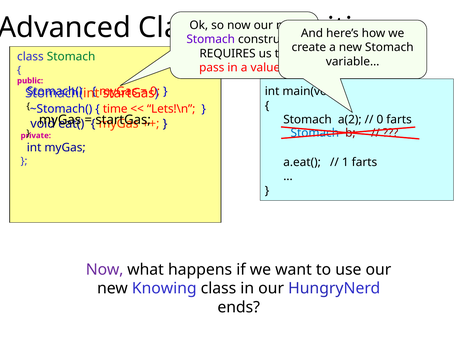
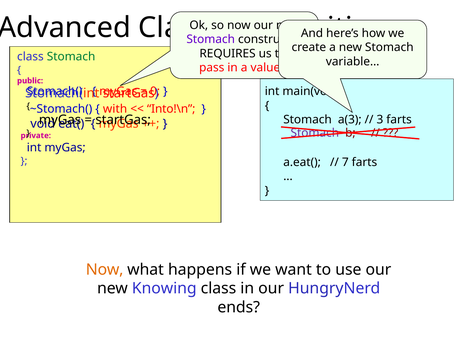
time: time -> with (115, 109)
Lets!\n: Lets!\n -> Into!\n (171, 109)
a(2: a(2 -> a(3 (350, 120)
0: 0 -> 3 (380, 120)
Stomach colour: blue -> purple (315, 133)
1: 1 -> 7 (345, 162)
Now colour: purple -> orange (105, 270)
